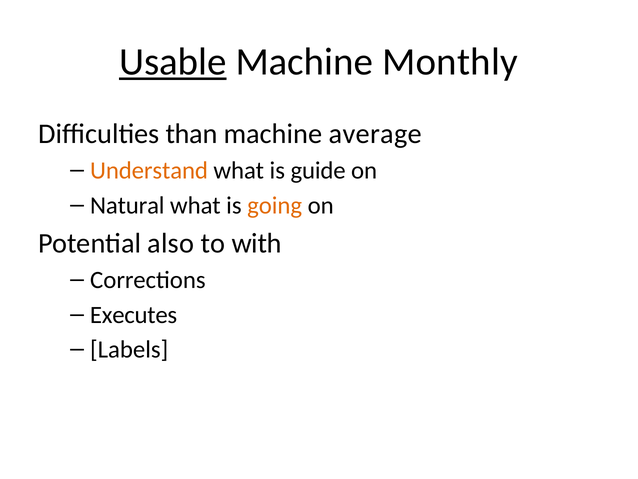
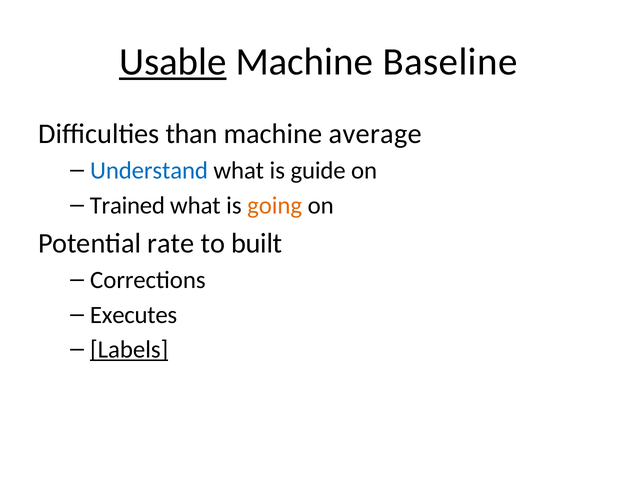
Monthly: Monthly -> Baseline (450, 62)
Understand colour: orange -> blue (149, 170)
Natural: Natural -> Trained (127, 205)
also: also -> rate (171, 243)
with: with -> built (257, 243)
Labels underline: none -> present (129, 349)
